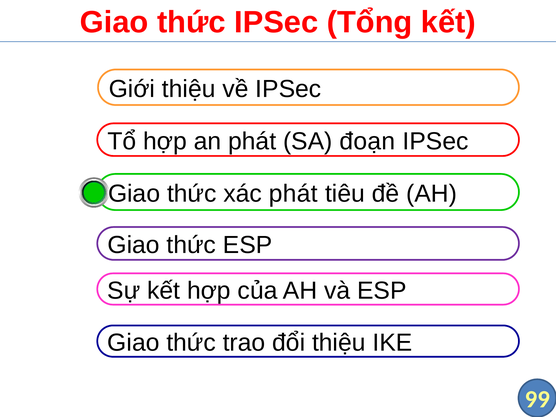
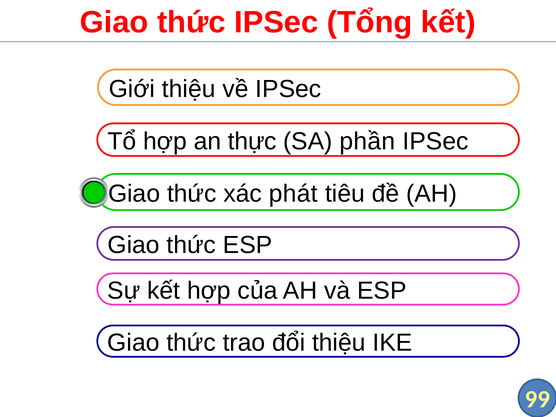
an phát: phát -> thực (252, 141)
đoạn: đoạn -> phần (367, 141)
